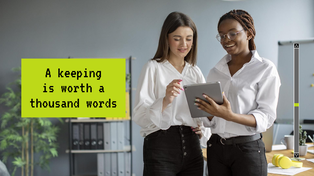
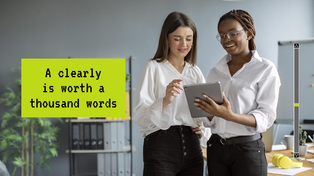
keeping: keeping -> clearly (80, 73)
